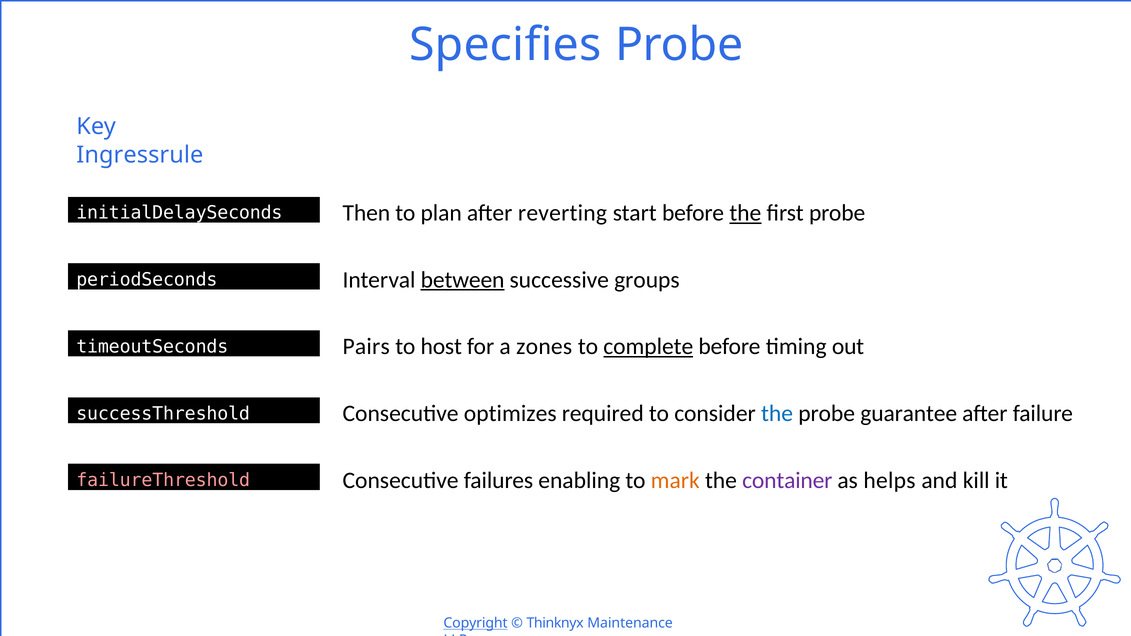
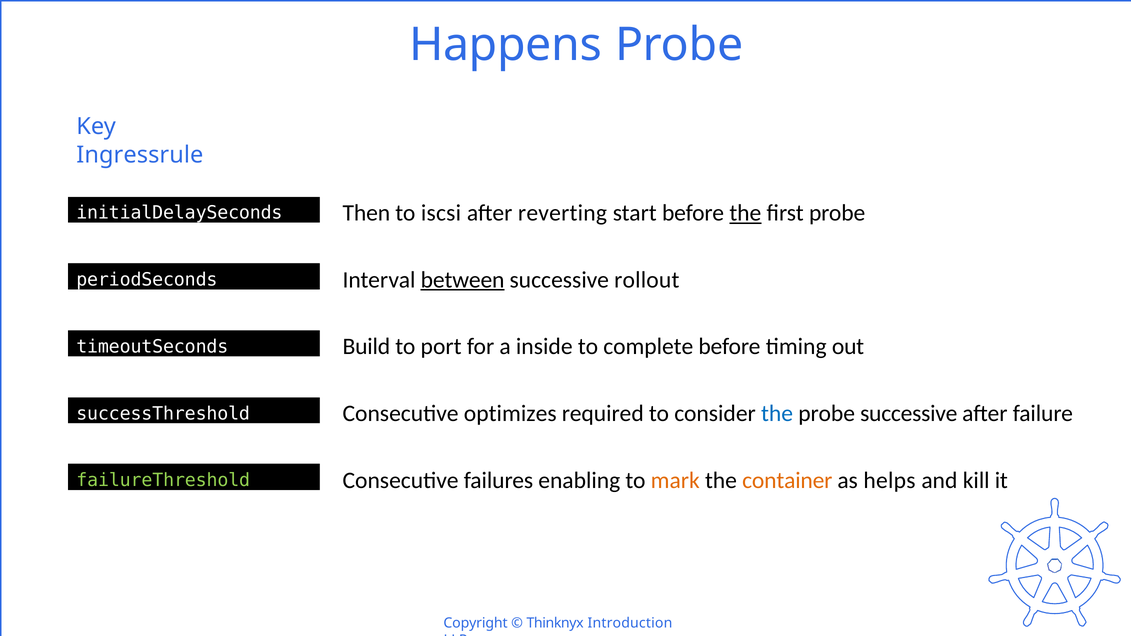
Specifies: Specifies -> Happens (506, 45)
plan: plan -> iscsi (441, 213)
groups: groups -> rollout (647, 280)
Pairs: Pairs -> Build (366, 347)
host: host -> port (441, 347)
zones: zones -> inside (544, 347)
complete underline: present -> none (648, 347)
probe guarantee: guarantee -> successive (909, 414)
failureThreshold colour: pink -> light green (163, 481)
container colour: purple -> orange (787, 481)
Copyright underline: present -> none (476, 623)
Maintenance: Maintenance -> Introduction (630, 623)
